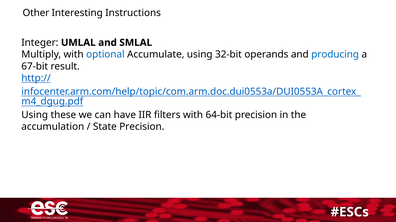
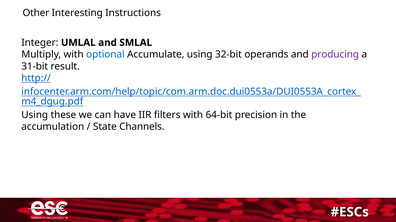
producing colour: blue -> purple (335, 55)
67-bit: 67-bit -> 31-bit (35, 67)
State Precision: Precision -> Channels (142, 127)
